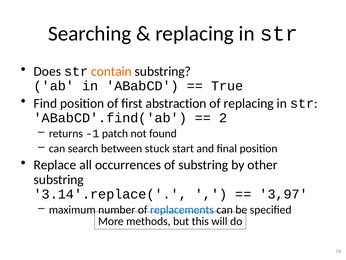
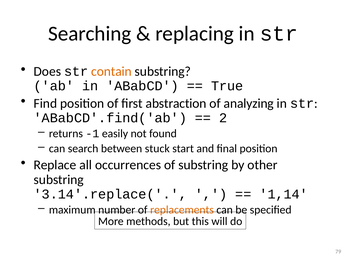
of replacing: replacing -> analyzing (249, 103)
patch: patch -> easily (115, 133)
3,97: 3,97 -> 1,14 (284, 194)
replacements colour: blue -> orange (182, 209)
